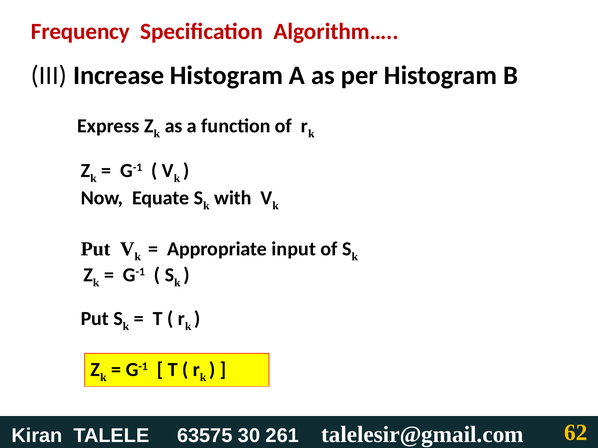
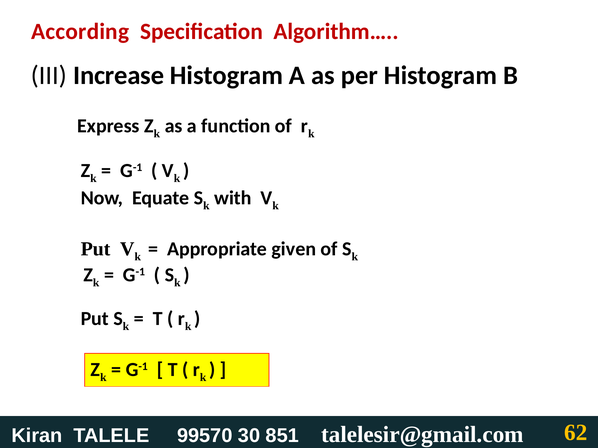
Frequency: Frequency -> According (80, 32)
input: input -> given (294, 249)
63575: 63575 -> 99570 (205, 436)
261: 261 -> 851 (282, 436)
